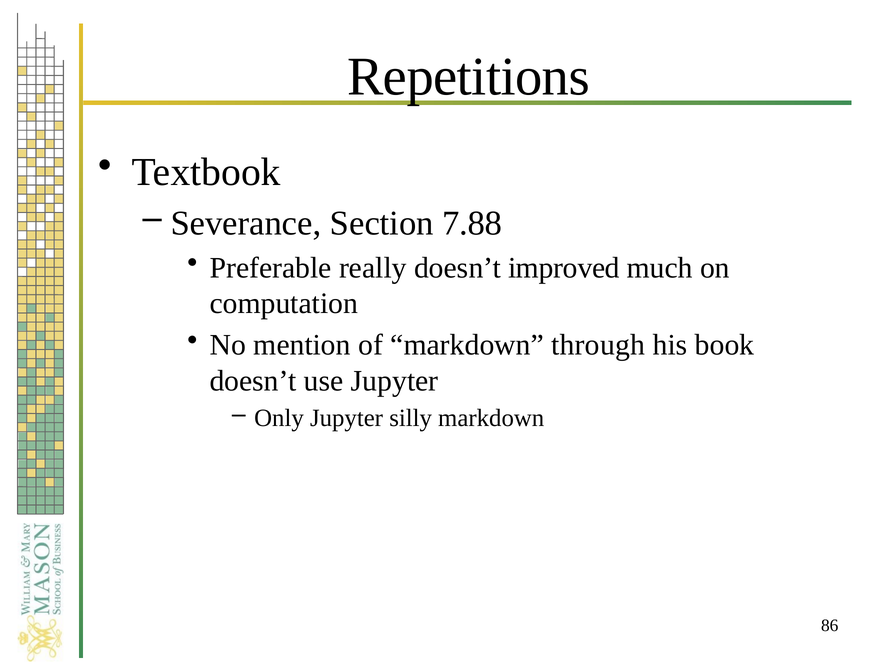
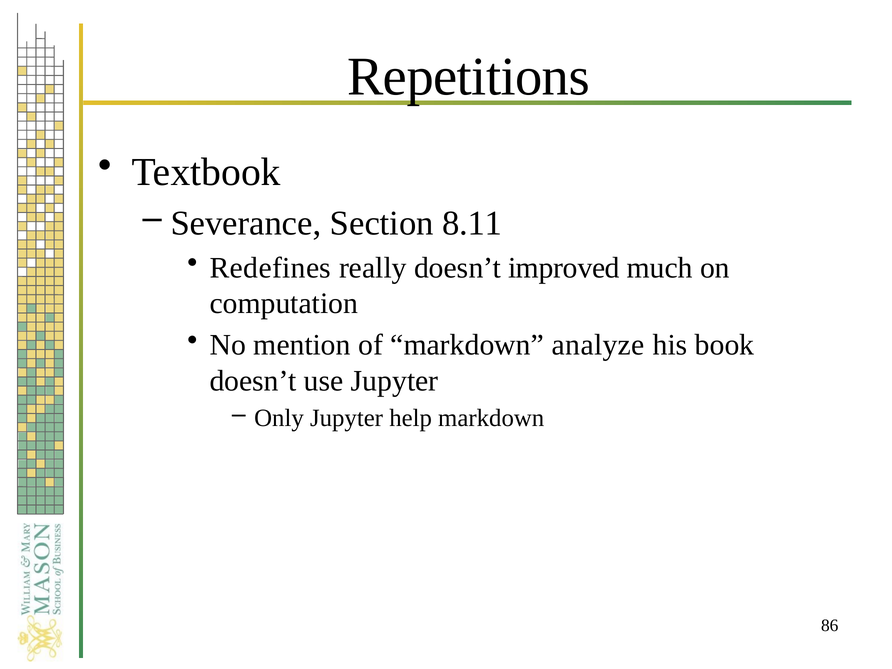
7.88: 7.88 -> 8.11 (472, 223)
Preferable: Preferable -> Redefines (270, 268)
through: through -> analyze (598, 345)
silly: silly -> help (411, 418)
